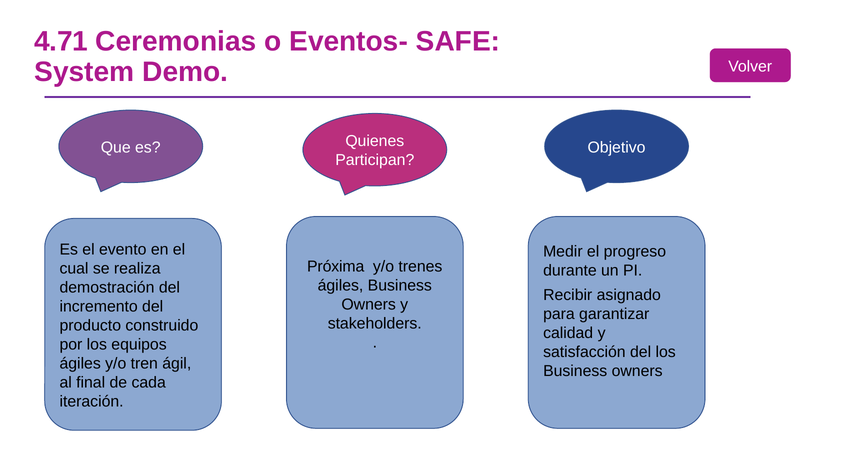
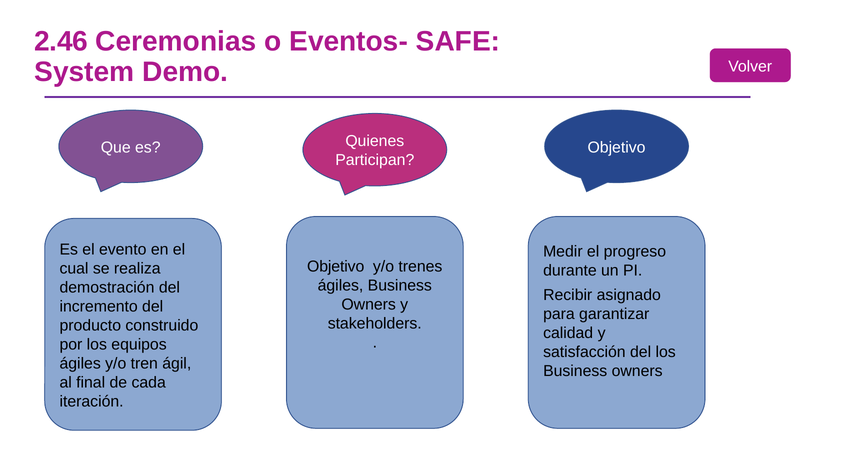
4.71: 4.71 -> 2.46 (61, 42)
Próxima: Próxima -> Objetivo (336, 266)
